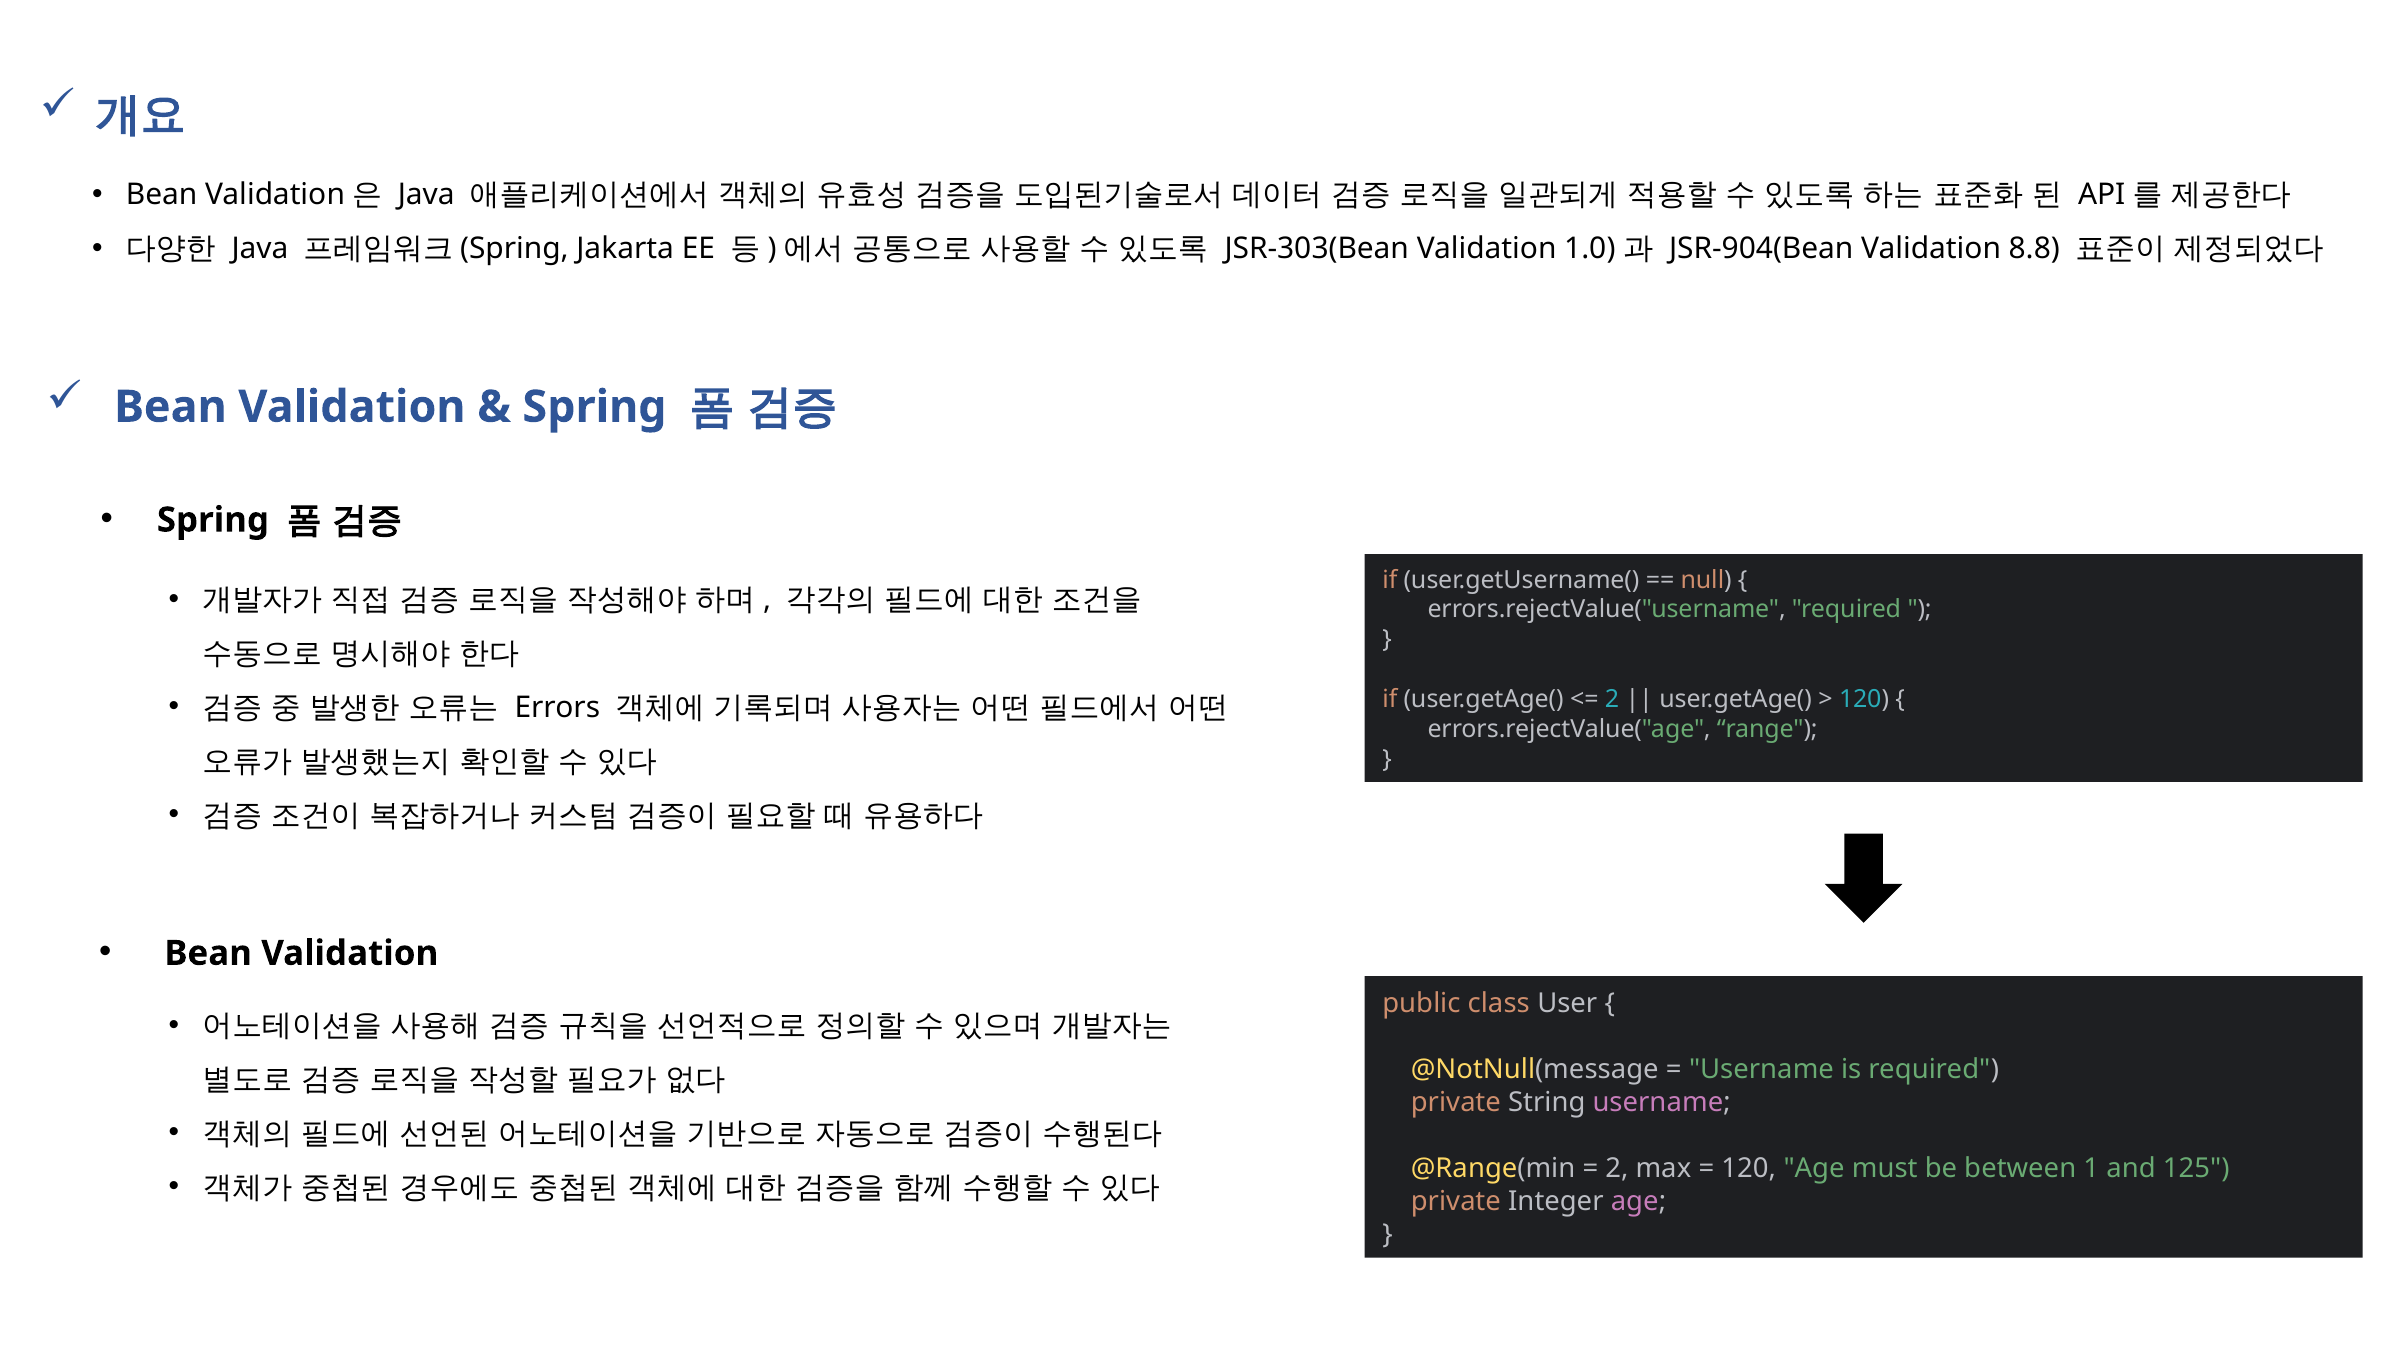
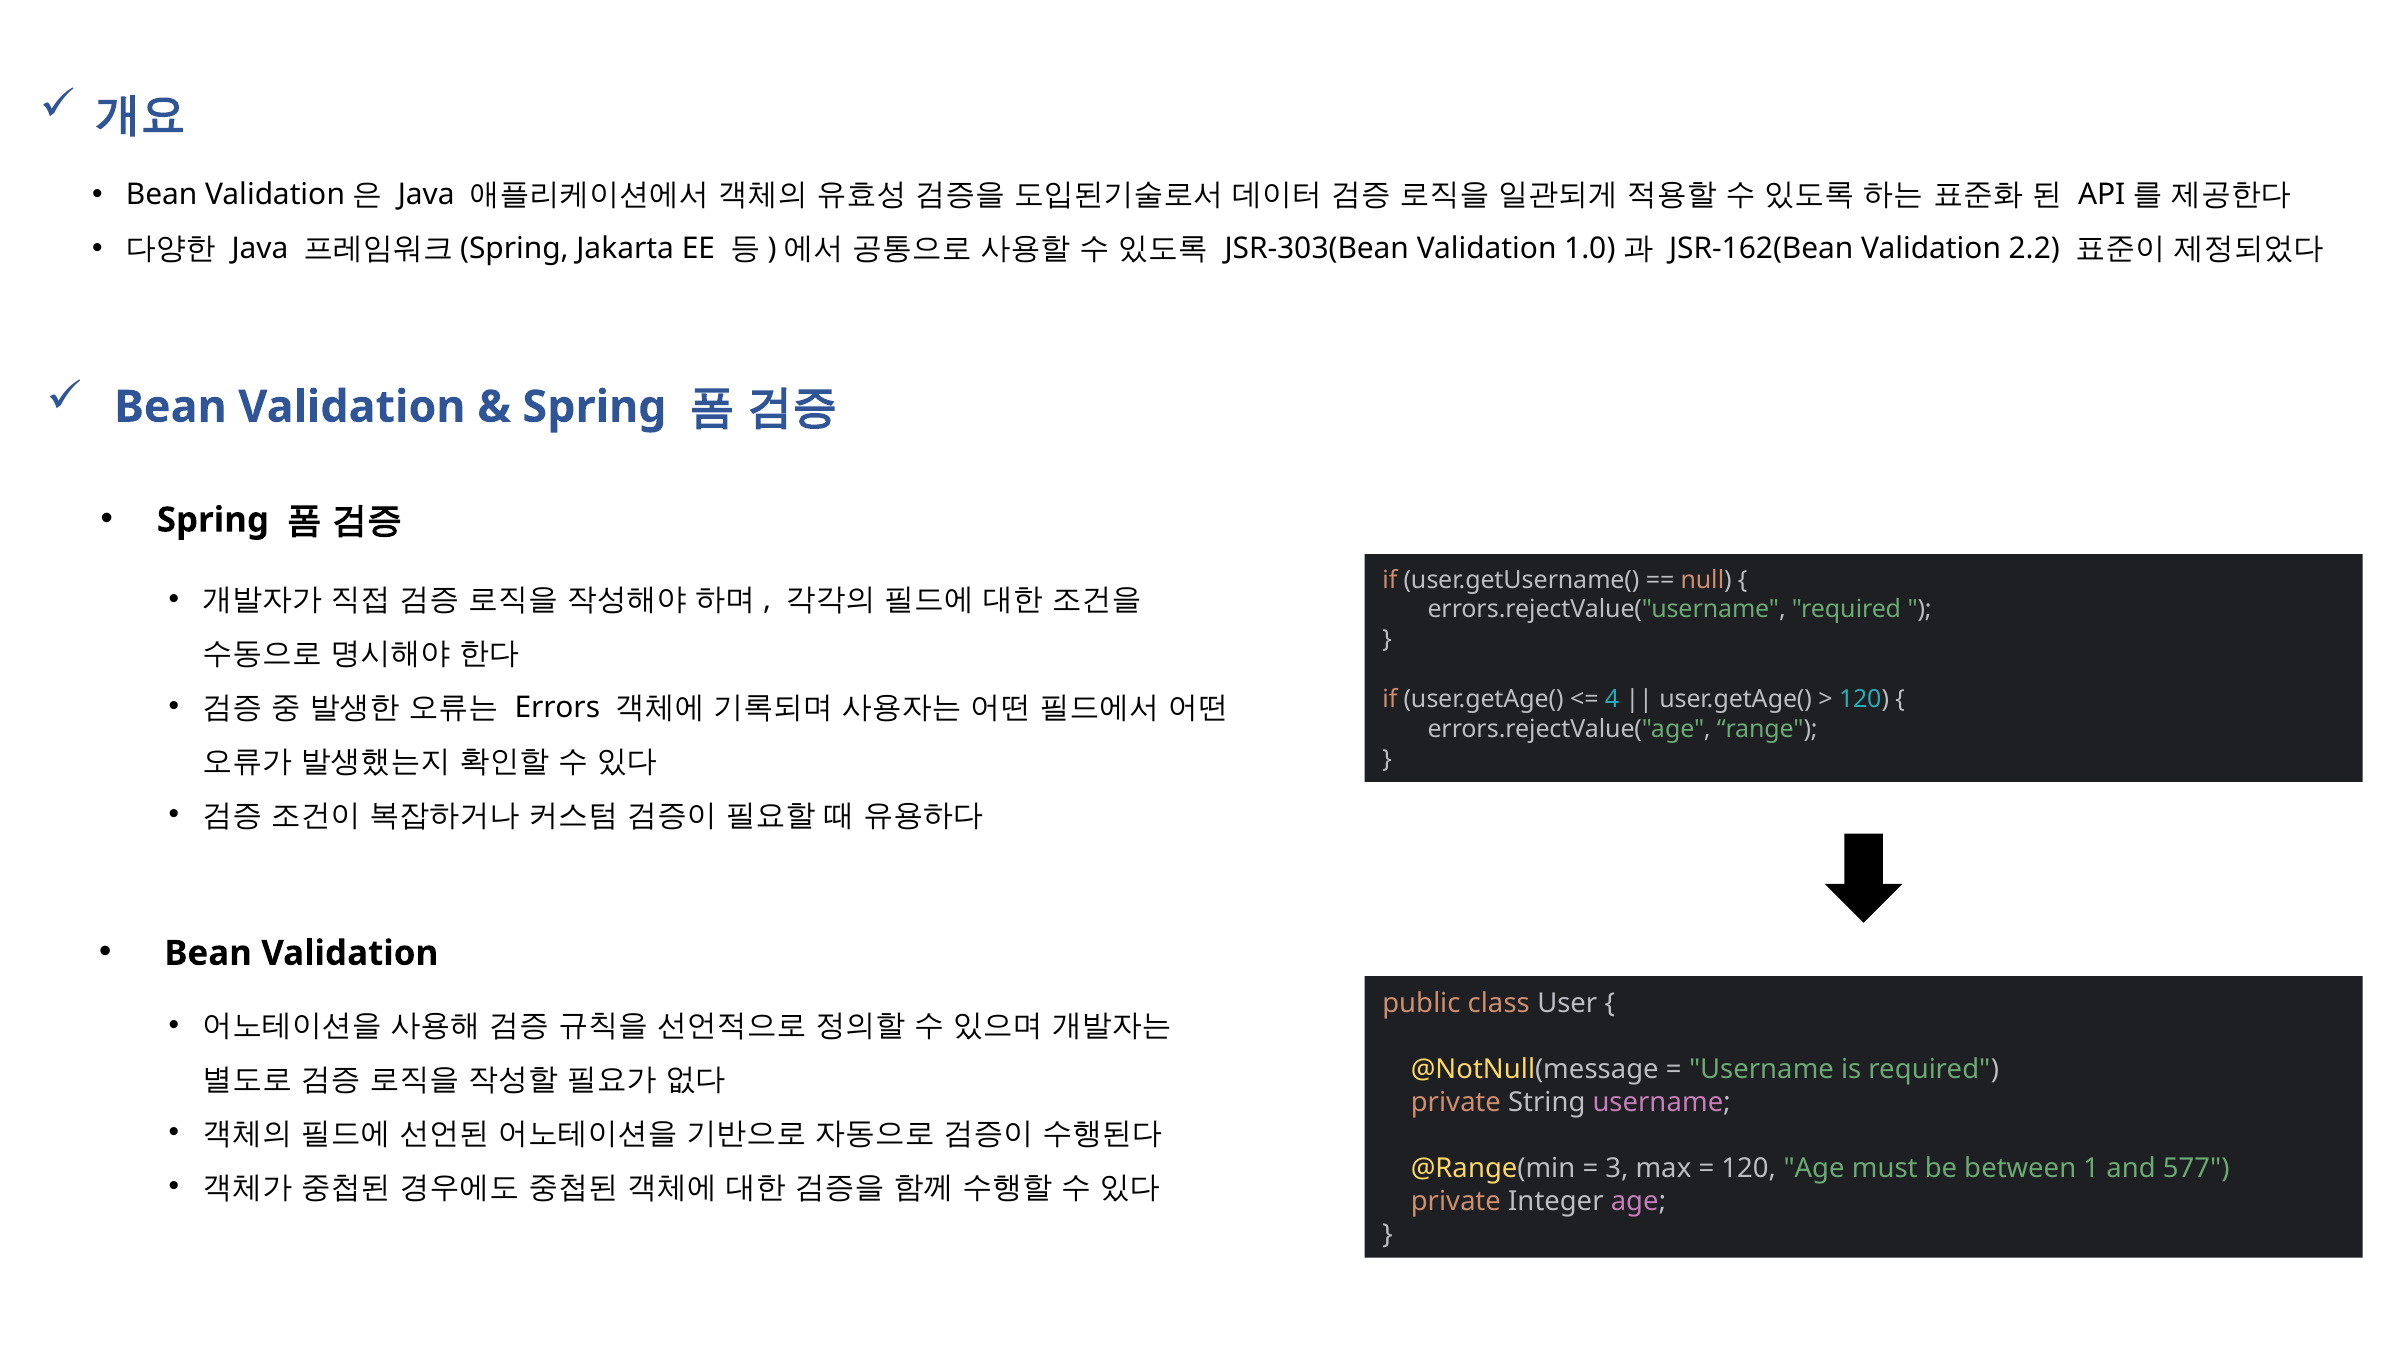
JSR-904(Bean: JSR-904(Bean -> JSR-162(Bean (1761, 249)
8.8: 8.8 -> 2.2 (2034, 249)
2: 2 -> 4 (1612, 700)
2: 2 -> 3 (1617, 1168)
125: 125 -> 577 (2196, 1168)
